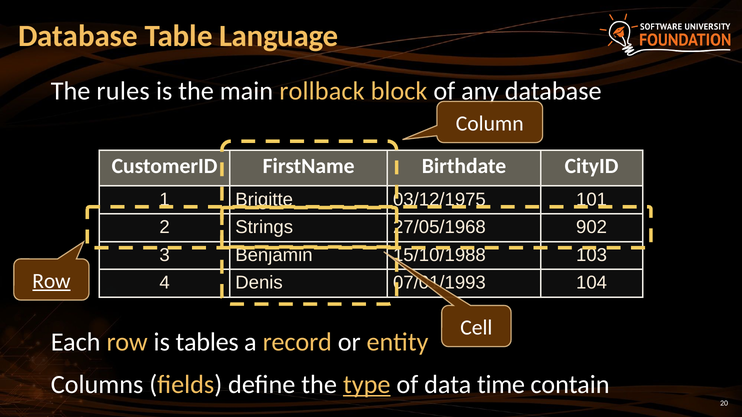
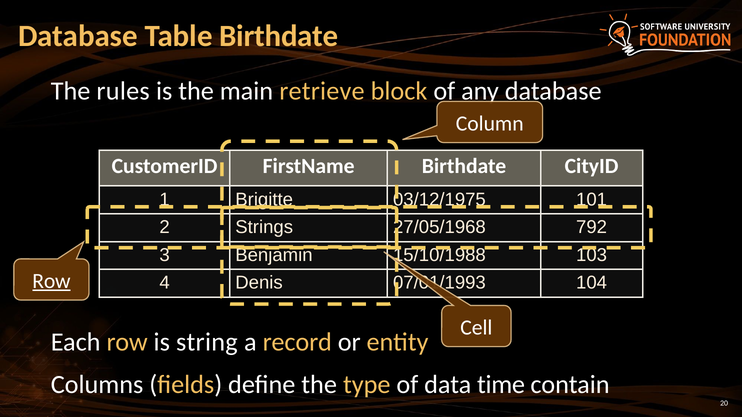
Table Language: Language -> Birthdate (279, 36)
rollback: rollback -> retrieve (322, 91)
902: 902 -> 792 (592, 227)
tables: tables -> string (207, 343)
type underline: present -> none (367, 385)
